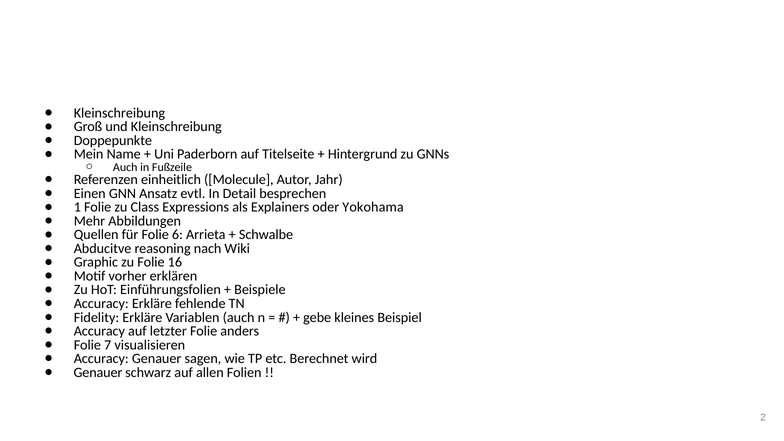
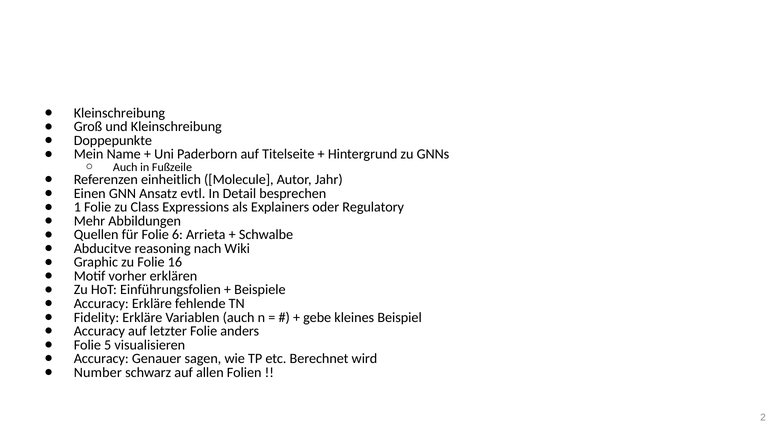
Yokohama: Yokohama -> Regulatory (373, 207)
7: 7 -> 5 (108, 345)
Genauer: Genauer -> Number (98, 372)
